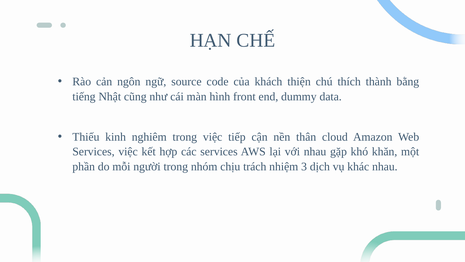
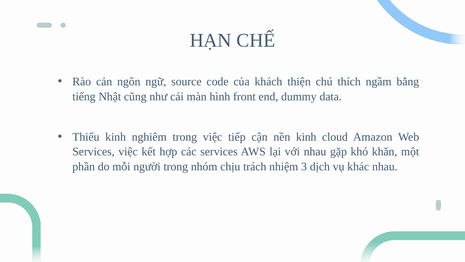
thành: thành -> ngầm (379, 82)
nền thân: thân -> kinh (306, 137)
